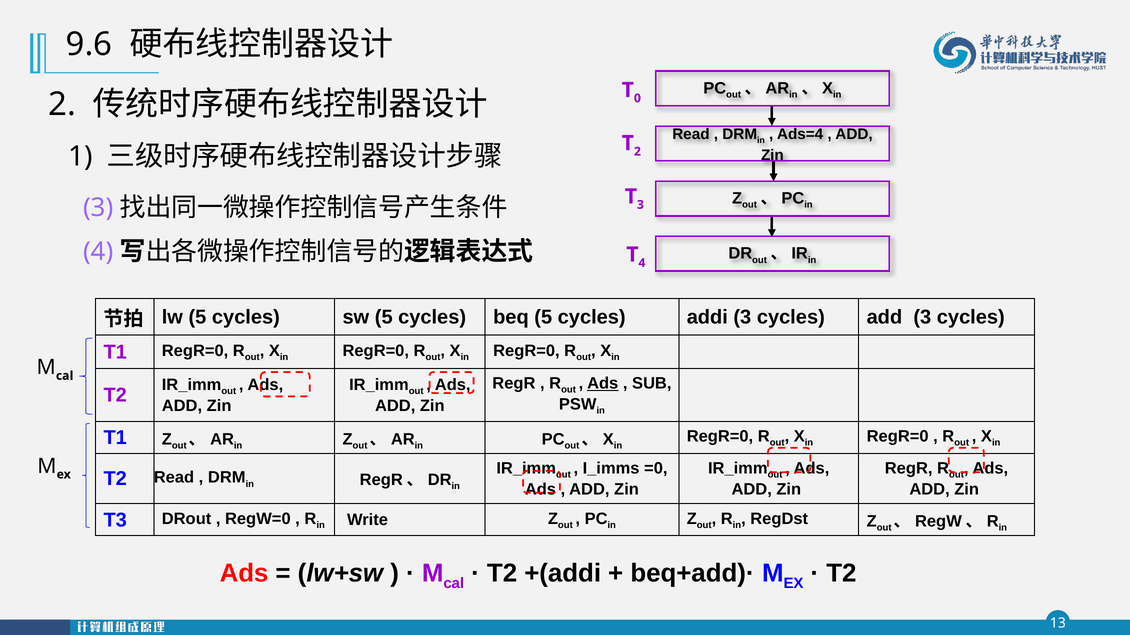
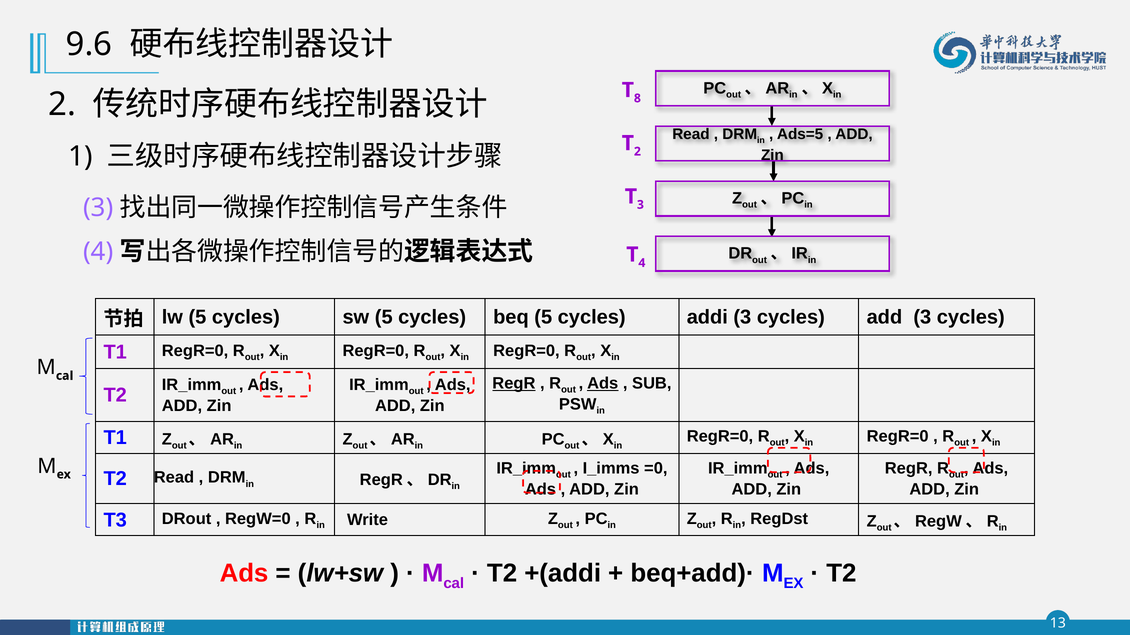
0: 0 -> 8 (637, 98)
Ads=4: Ads=4 -> Ads=5 (800, 134)
RegR underline: none -> present (514, 384)
